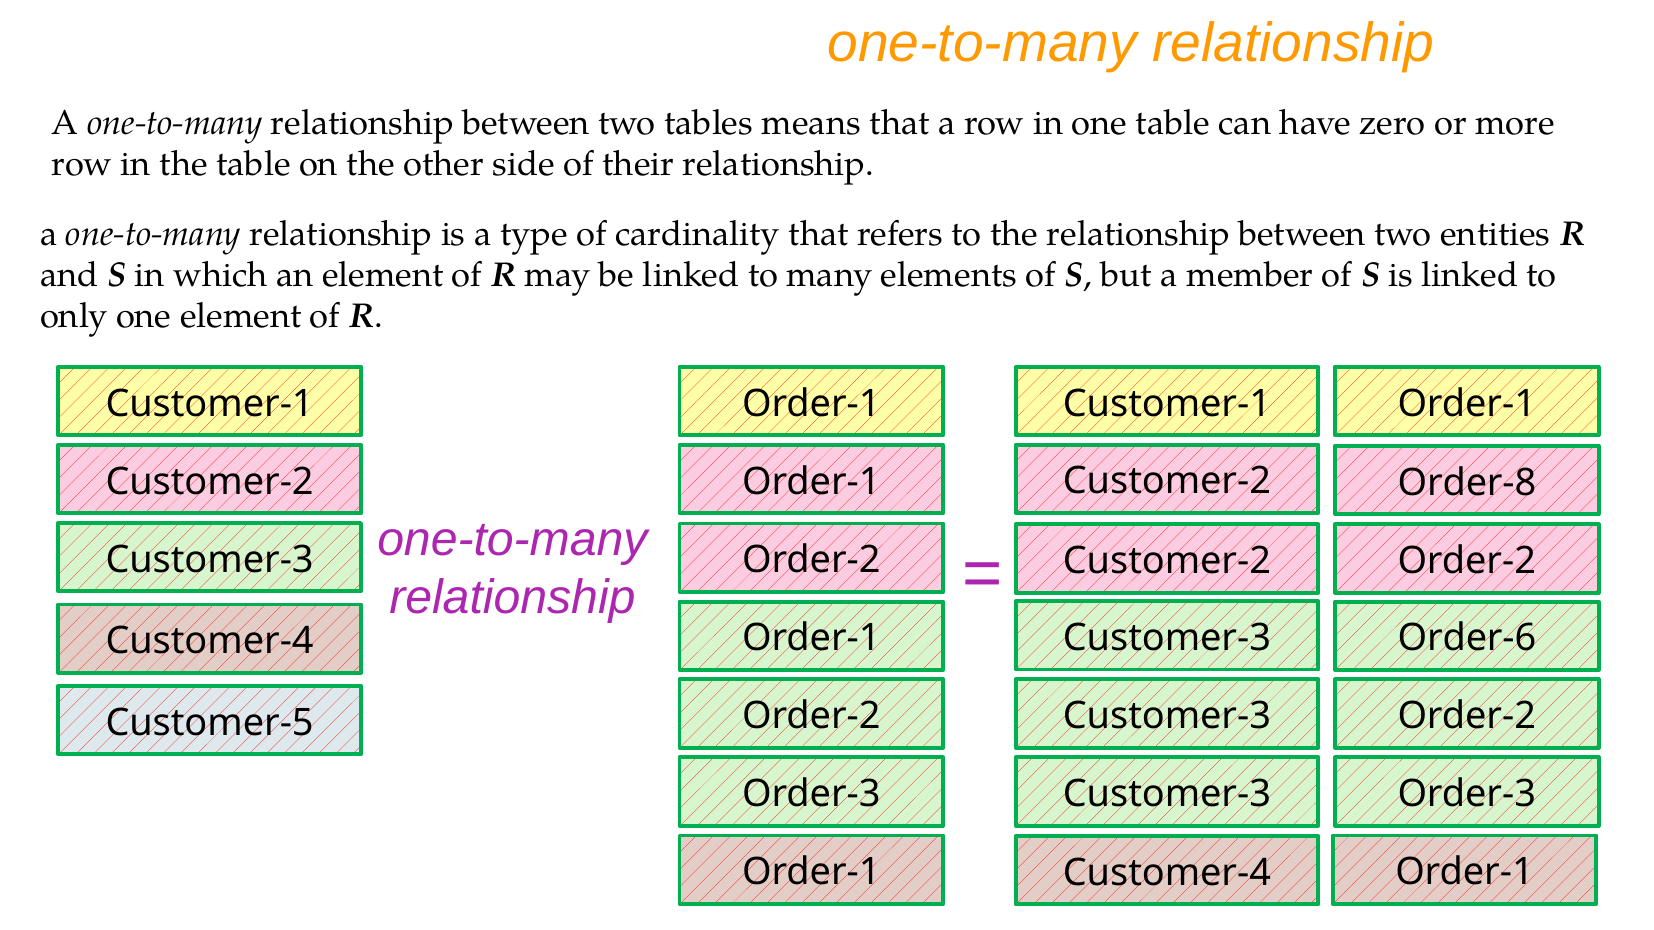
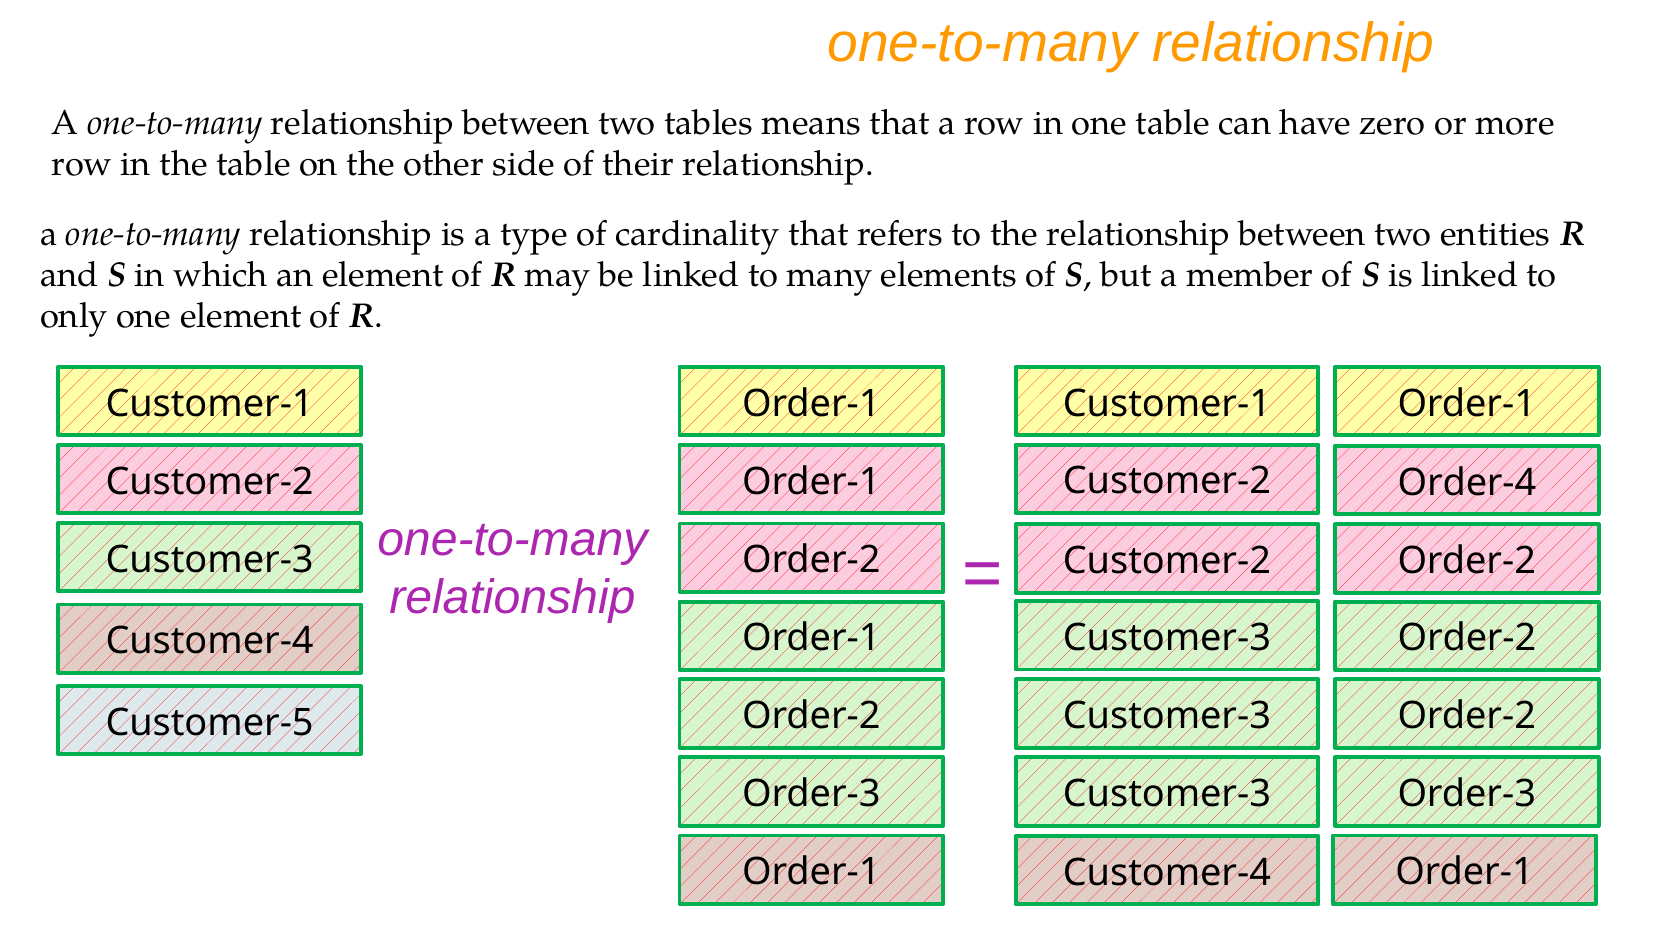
Order-8: Order-8 -> Order-4 (1467, 483)
Order-6: Order-6 -> Order-2 (1467, 639)
